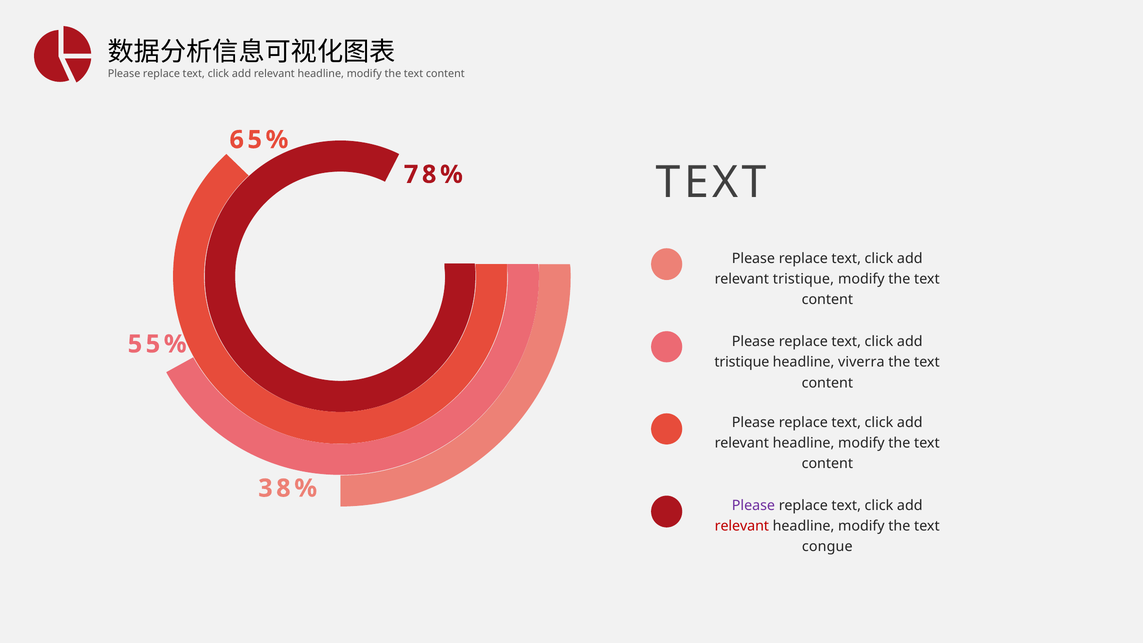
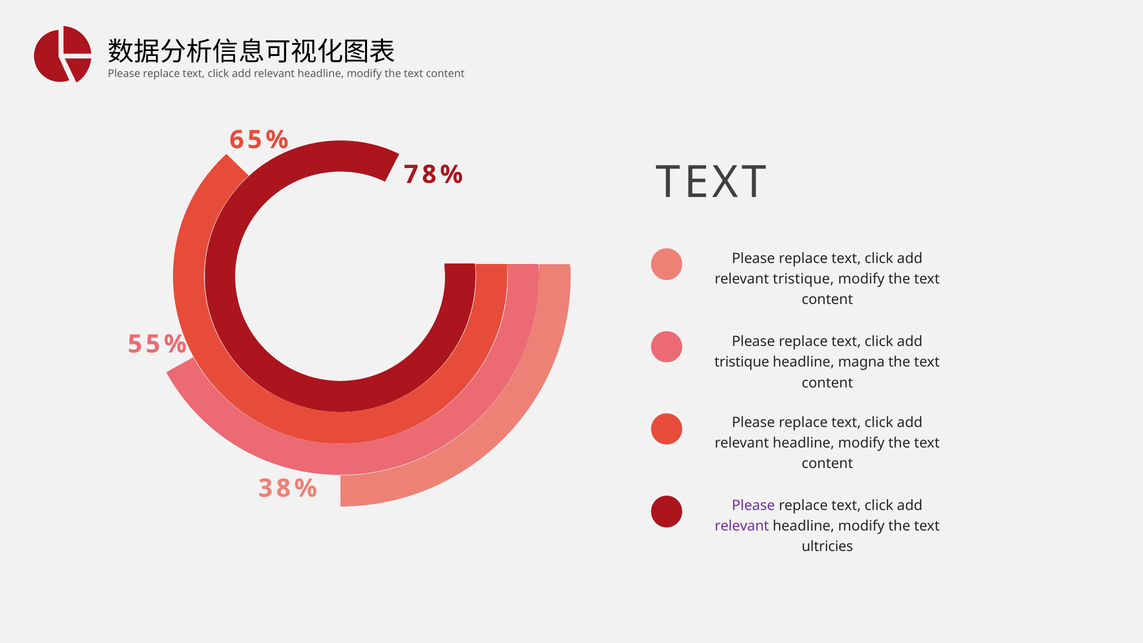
viverra: viverra -> magna (861, 362)
relevant colour: red -> purple (742, 526)
congue: congue -> ultricies (827, 547)
